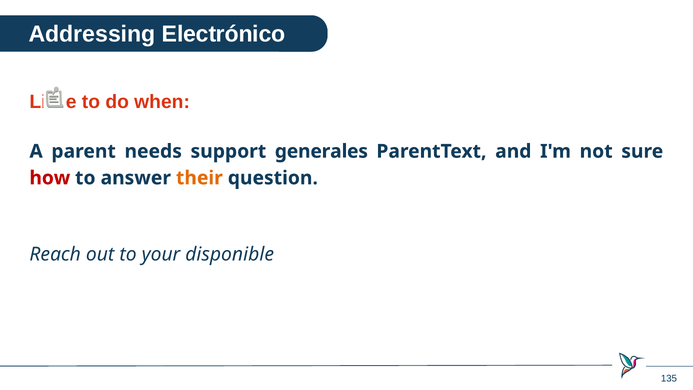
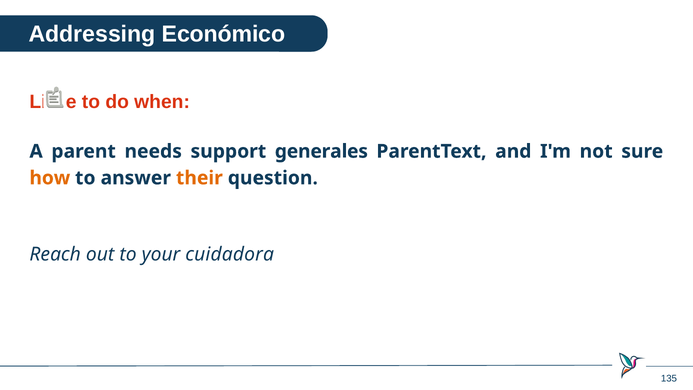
Electrónico: Electrónico -> Económico (224, 34)
how colour: red -> orange (50, 178)
disponible: disponible -> cuidadora (230, 254)
